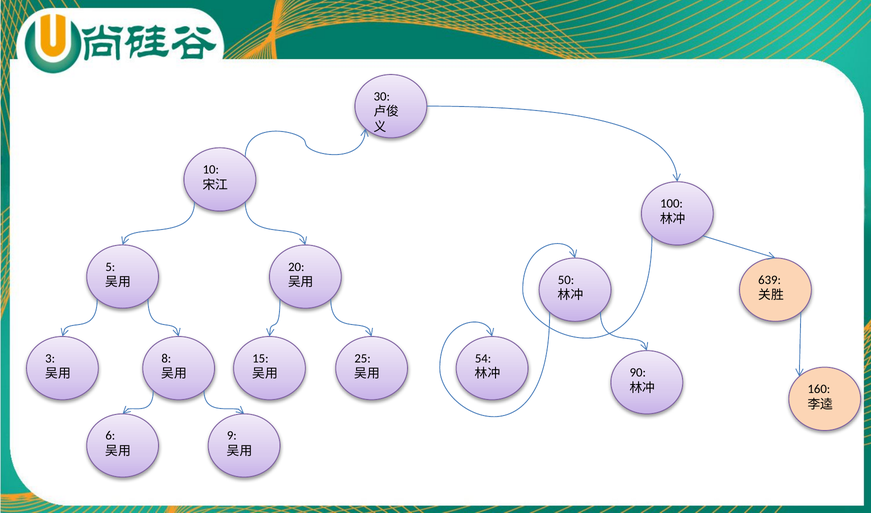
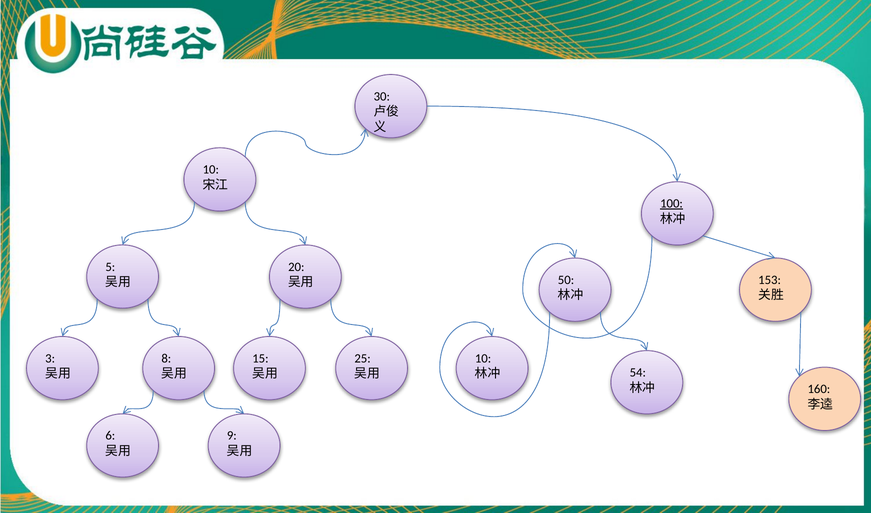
100 underline: none -> present (672, 204)
639: 639 -> 153 (770, 280)
54: 54 -> 10 (483, 358)
90: 90 -> 54 (638, 372)
